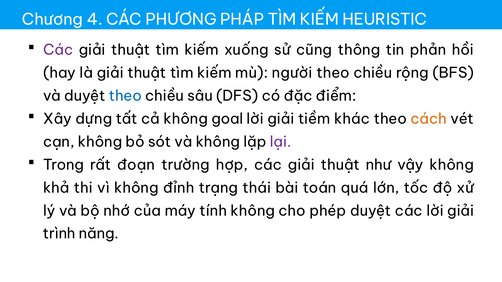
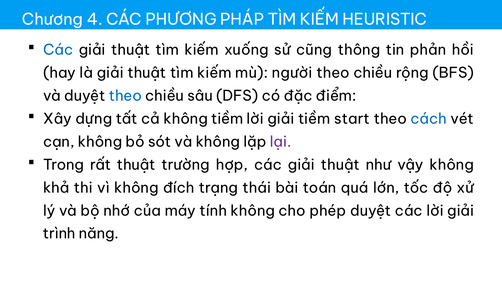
Các colour: purple -> blue (58, 50)
không goal: goal -> tiềm (227, 119)
khác: khác -> start (352, 119)
cách colour: orange -> blue (429, 119)
rất đoạn: đoạn -> thuật (136, 165)
đỉnh: đỉnh -> đích (179, 188)
